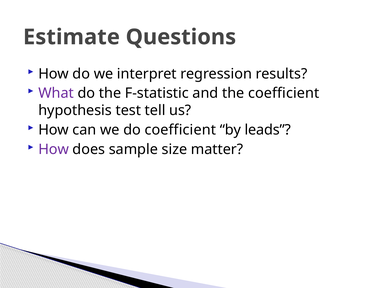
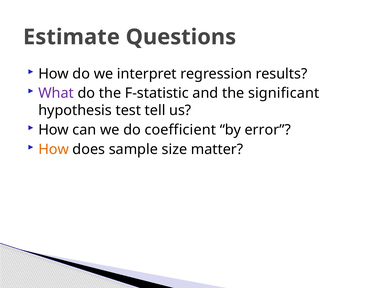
the coefficient: coefficient -> significant (284, 93)
leads: leads -> error (268, 130)
How colour: purple -> orange (54, 149)
